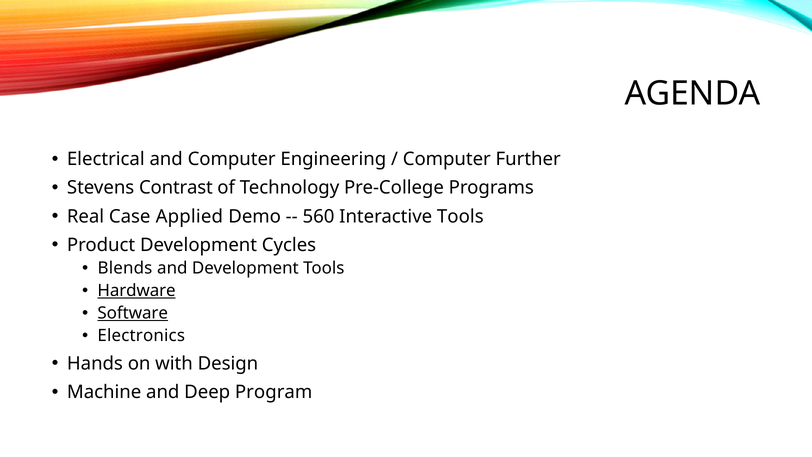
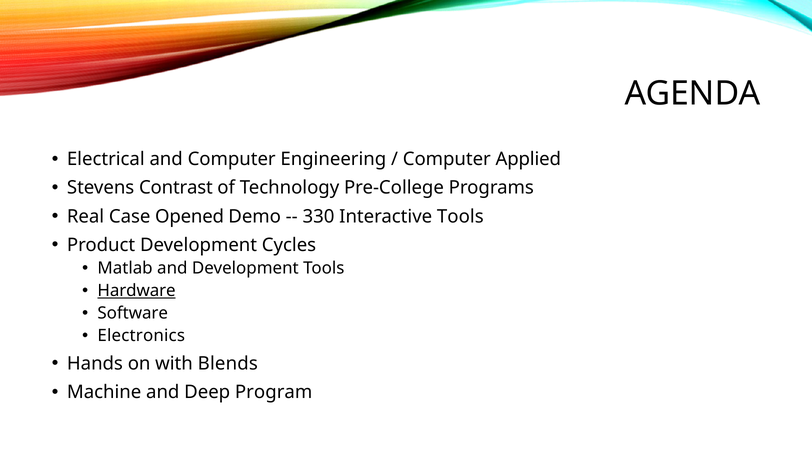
Further: Further -> Applied (528, 159)
Applied: Applied -> Opened (190, 216)
560: 560 -> 330 (318, 216)
Blends: Blends -> Matlab (125, 268)
Software underline: present -> none (133, 313)
Design: Design -> Blends (228, 363)
